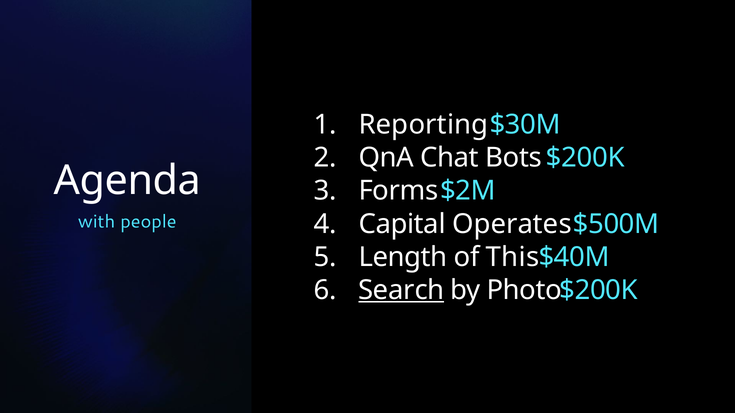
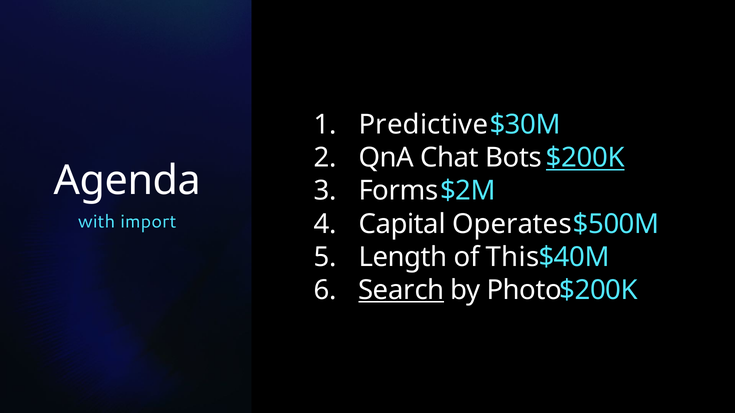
Reporting: Reporting -> Predictive (423, 125)
$200K underline: none -> present (585, 158)
people: people -> import (148, 222)
